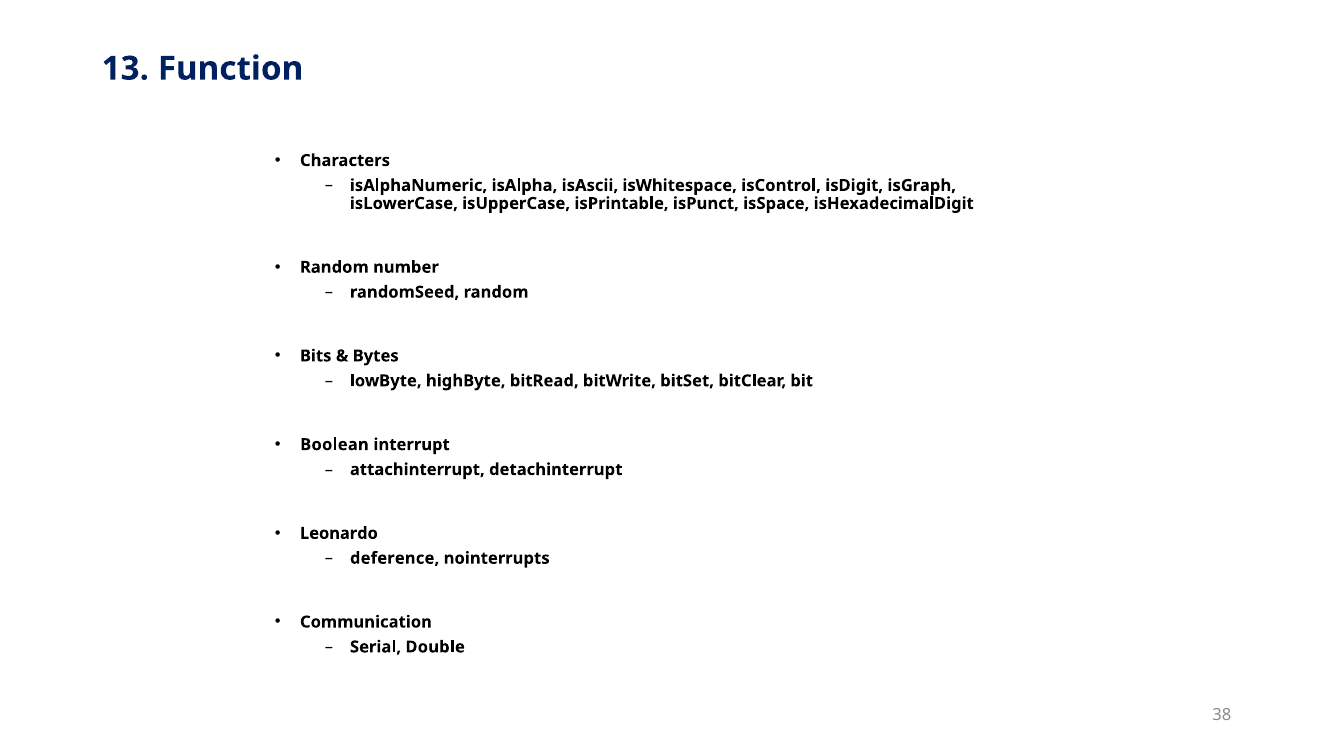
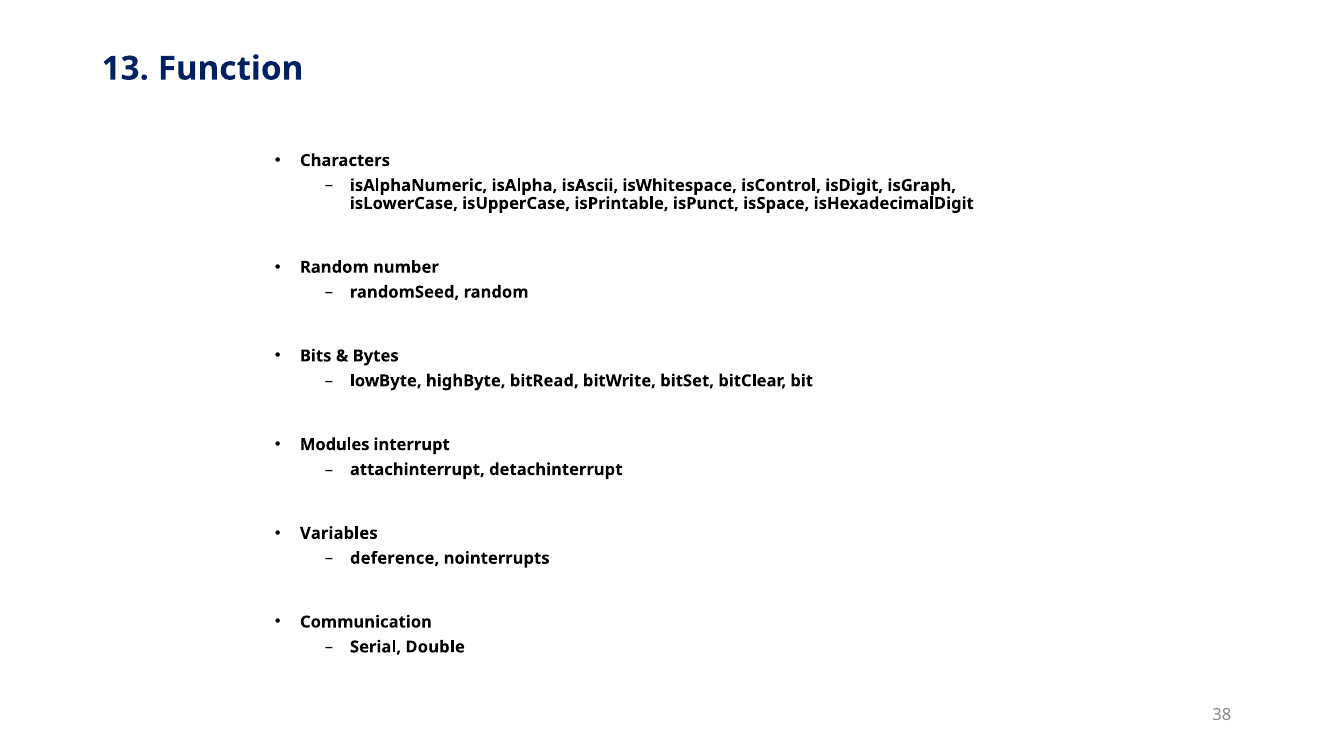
Boolean: Boolean -> Modules (335, 445)
Leonardo: Leonardo -> Variables (339, 533)
